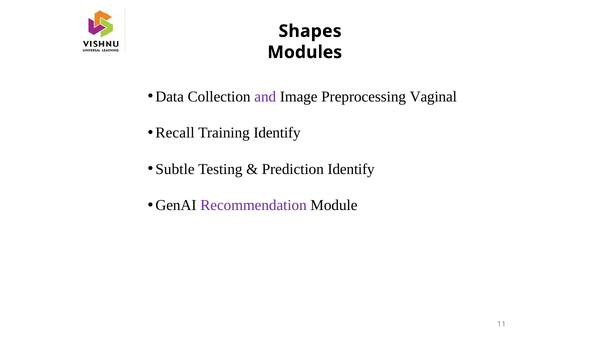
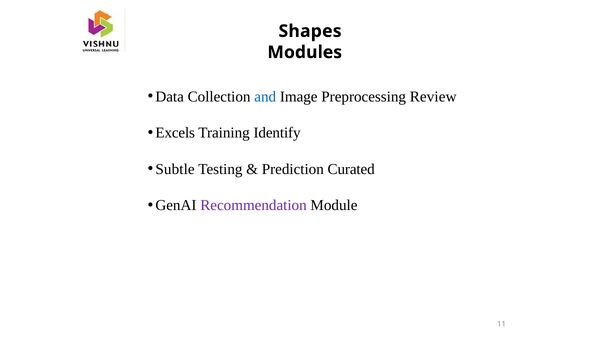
and colour: purple -> blue (265, 97)
Vaginal: Vaginal -> Review (433, 97)
Recall: Recall -> Excels (175, 133)
Prediction Identify: Identify -> Curated (351, 169)
